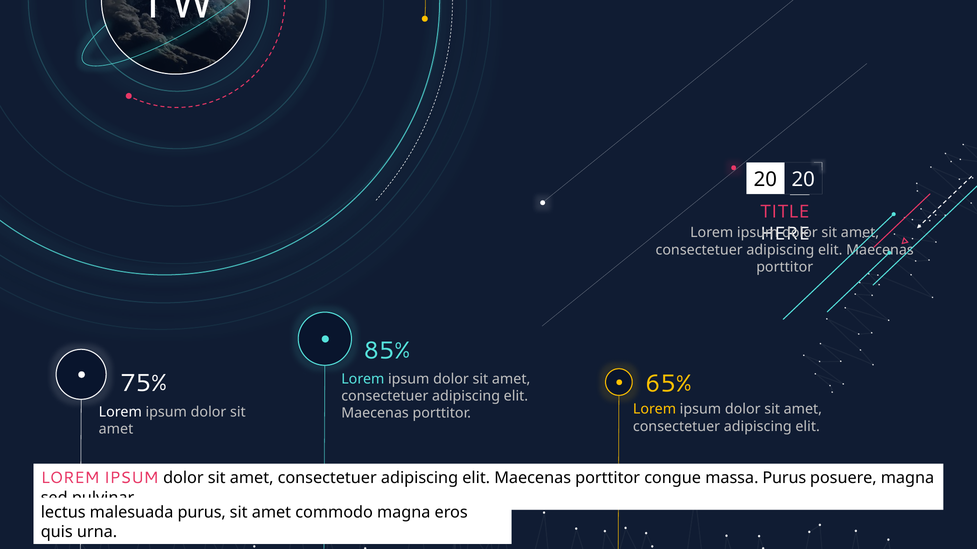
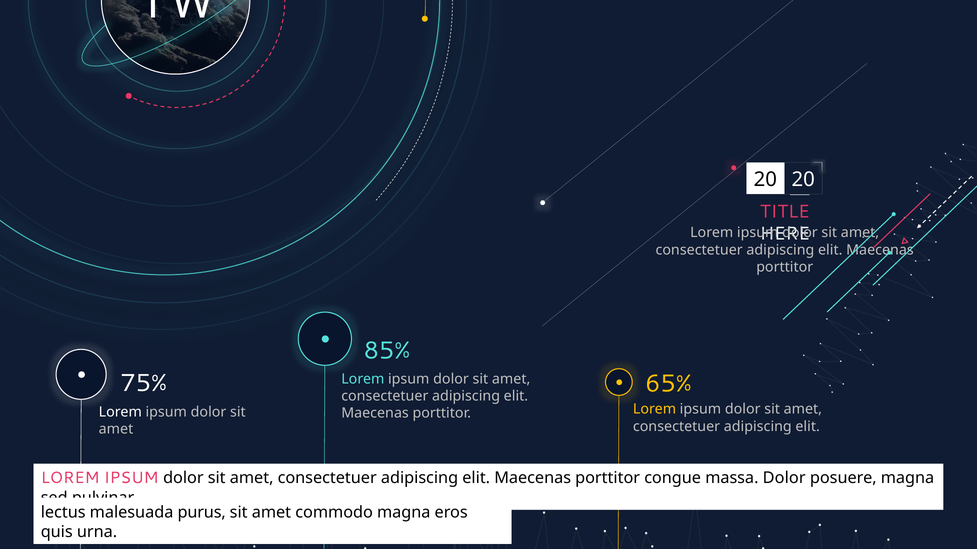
massa Purus: Purus -> Dolor (784, 479)
